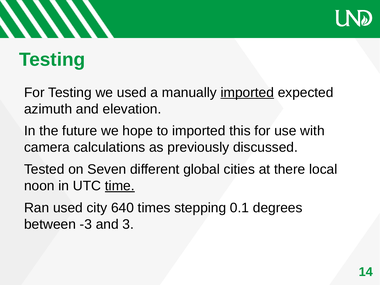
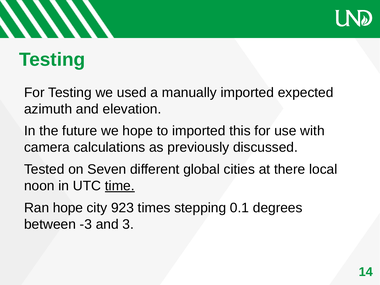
imported underline: present -> none (247, 93)
Ran used: used -> hope (68, 208)
640: 640 -> 923 (122, 208)
